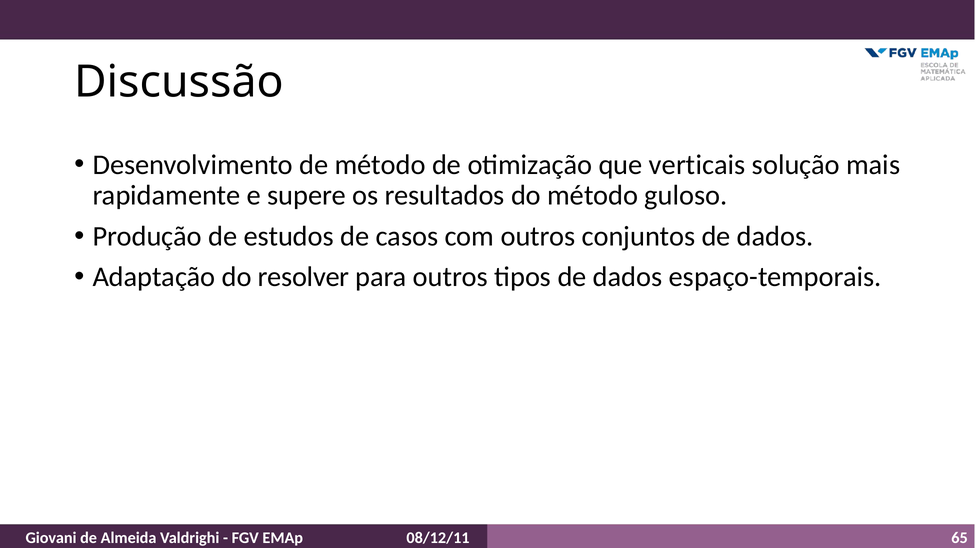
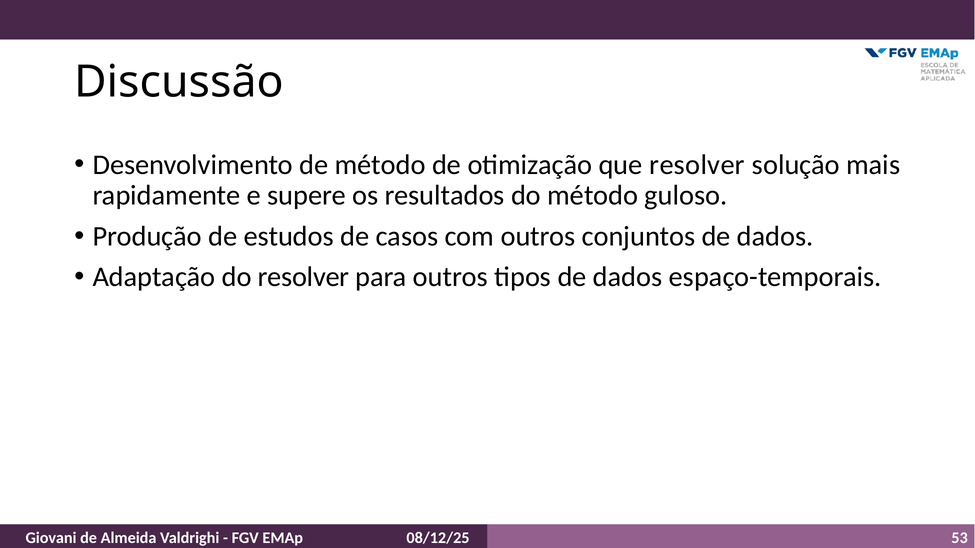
que verticais: verticais -> resolver (697, 165)
65: 65 -> 53 (960, 538)
08/12/11: 08/12/11 -> 08/12/25 (438, 538)
